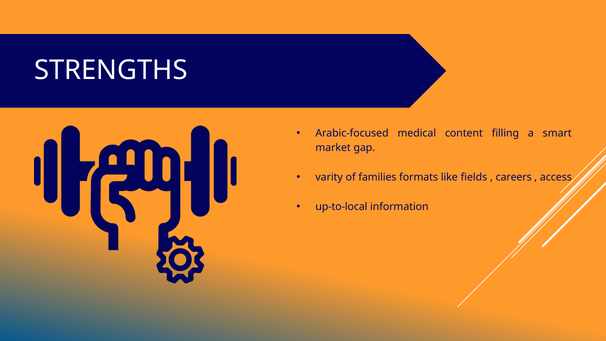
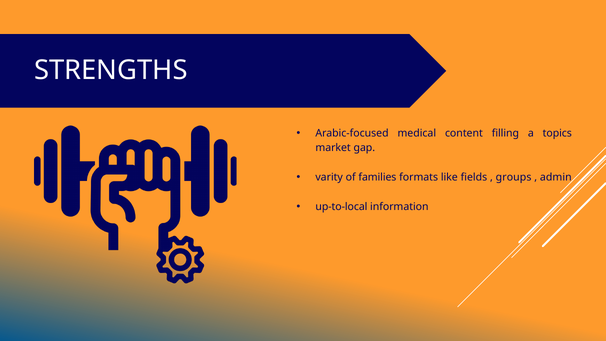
smart: smart -> topics (557, 133)
careers: careers -> groups (514, 177)
access: access -> admin (556, 177)
